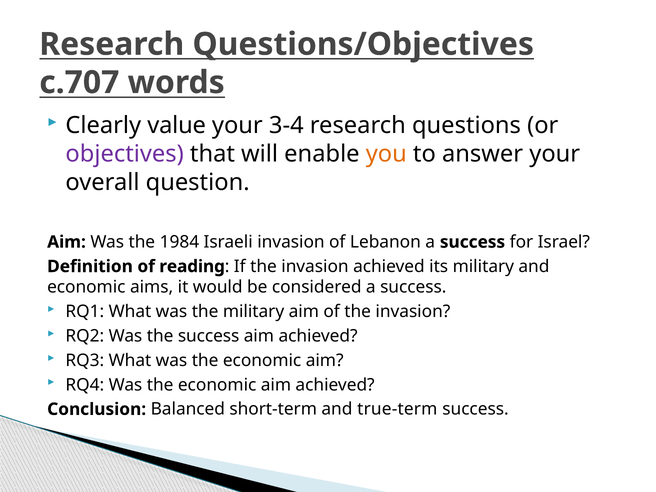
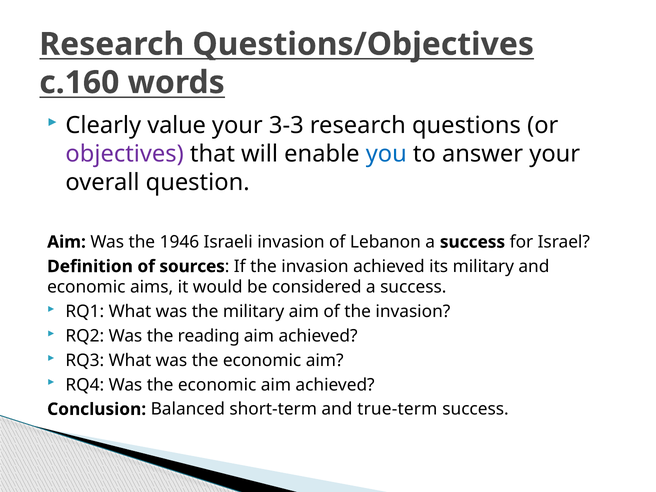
c.707: c.707 -> c.160 (79, 83)
3-4: 3-4 -> 3-3 (286, 125)
you colour: orange -> blue (386, 154)
1984: 1984 -> 1946 (179, 242)
reading: reading -> sources (192, 266)
the success: success -> reading (209, 336)
